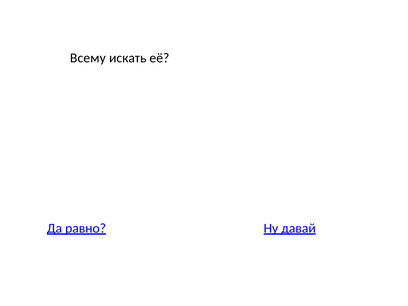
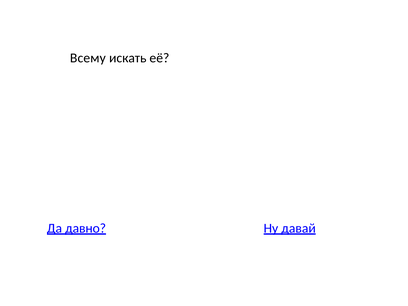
равно: равно -> давно (86, 228)
